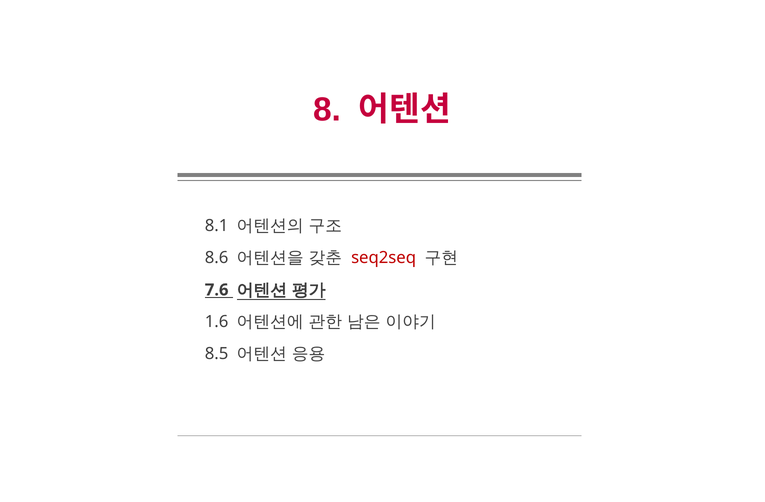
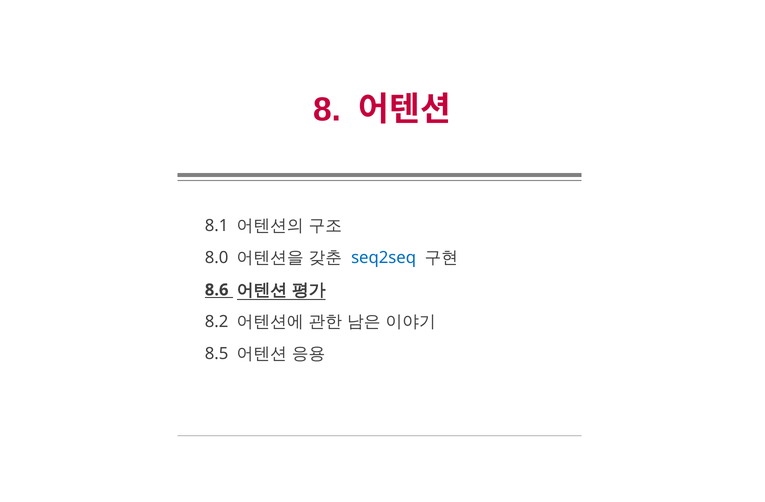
8.6: 8.6 -> 8.0 (217, 258)
seq2seq colour: red -> blue (384, 258)
7.6: 7.6 -> 8.6 (217, 290)
1.6: 1.6 -> 8.2 (217, 322)
